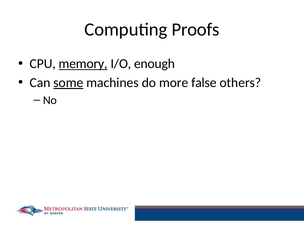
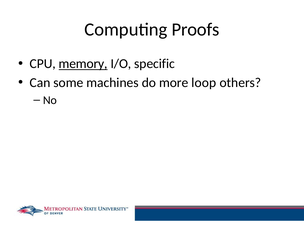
enough: enough -> specific (155, 64)
some underline: present -> none (68, 83)
false: false -> loop (204, 83)
